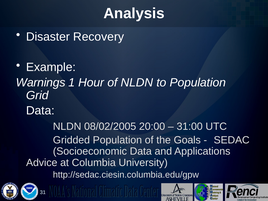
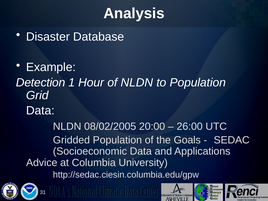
Recovery: Recovery -> Database (99, 37)
Warnings: Warnings -> Detection (41, 83)
31:00: 31:00 -> 26:00 (190, 126)
